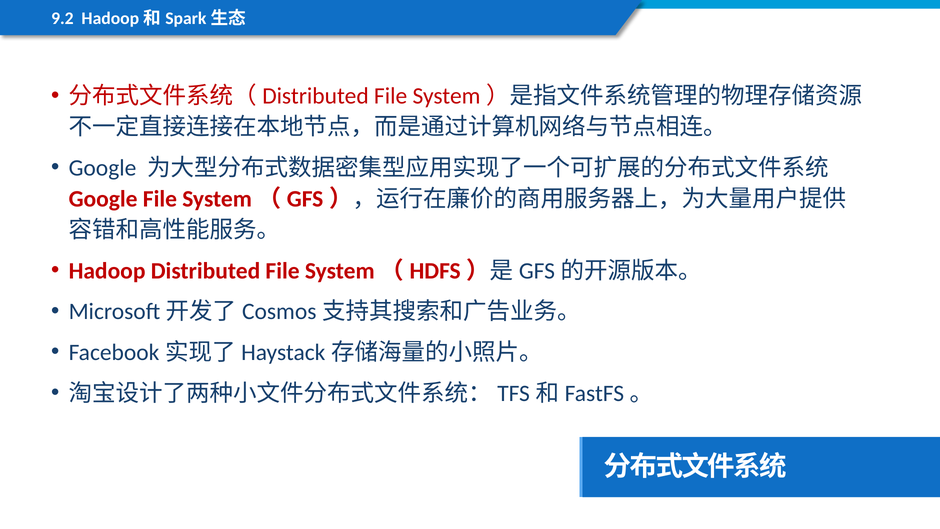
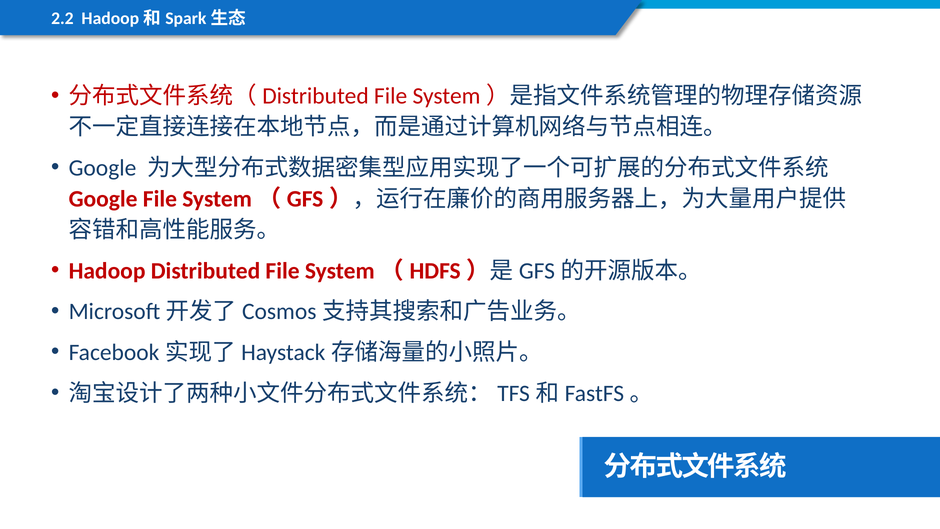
9.2: 9.2 -> 2.2 (62, 18)
